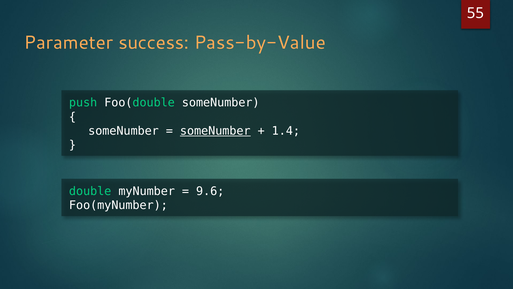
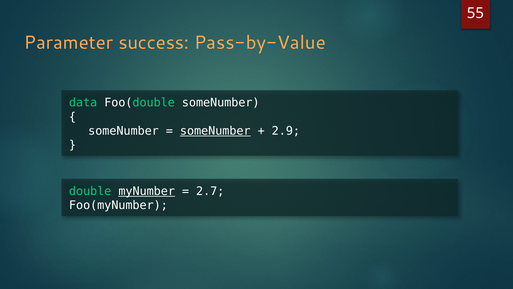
push: push -> data (83, 103)
1.4: 1.4 -> 2.9 (286, 131)
myNumber underline: none -> present (147, 191)
9.6: 9.6 -> 2.7 (210, 191)
